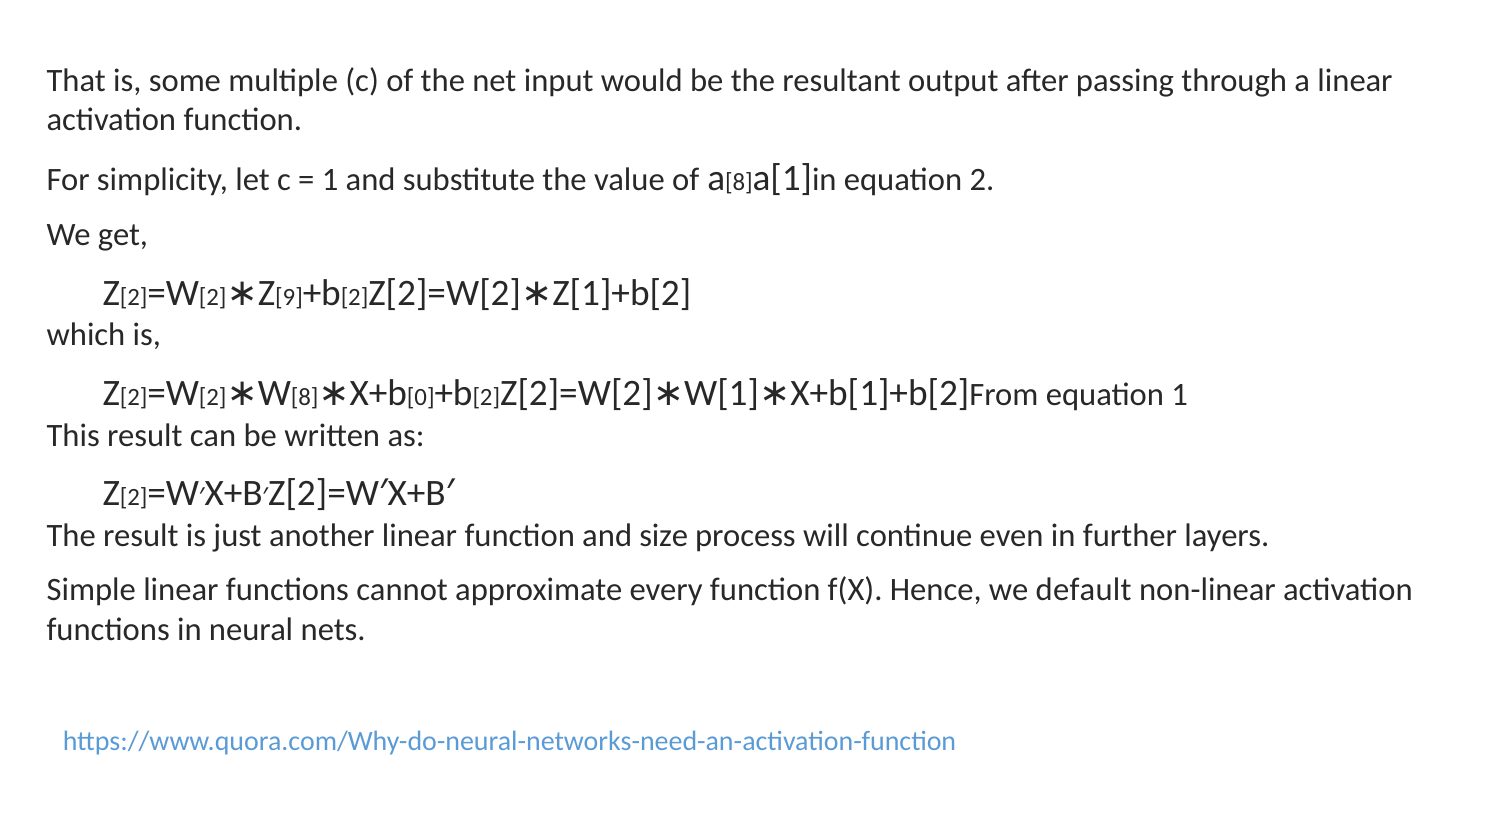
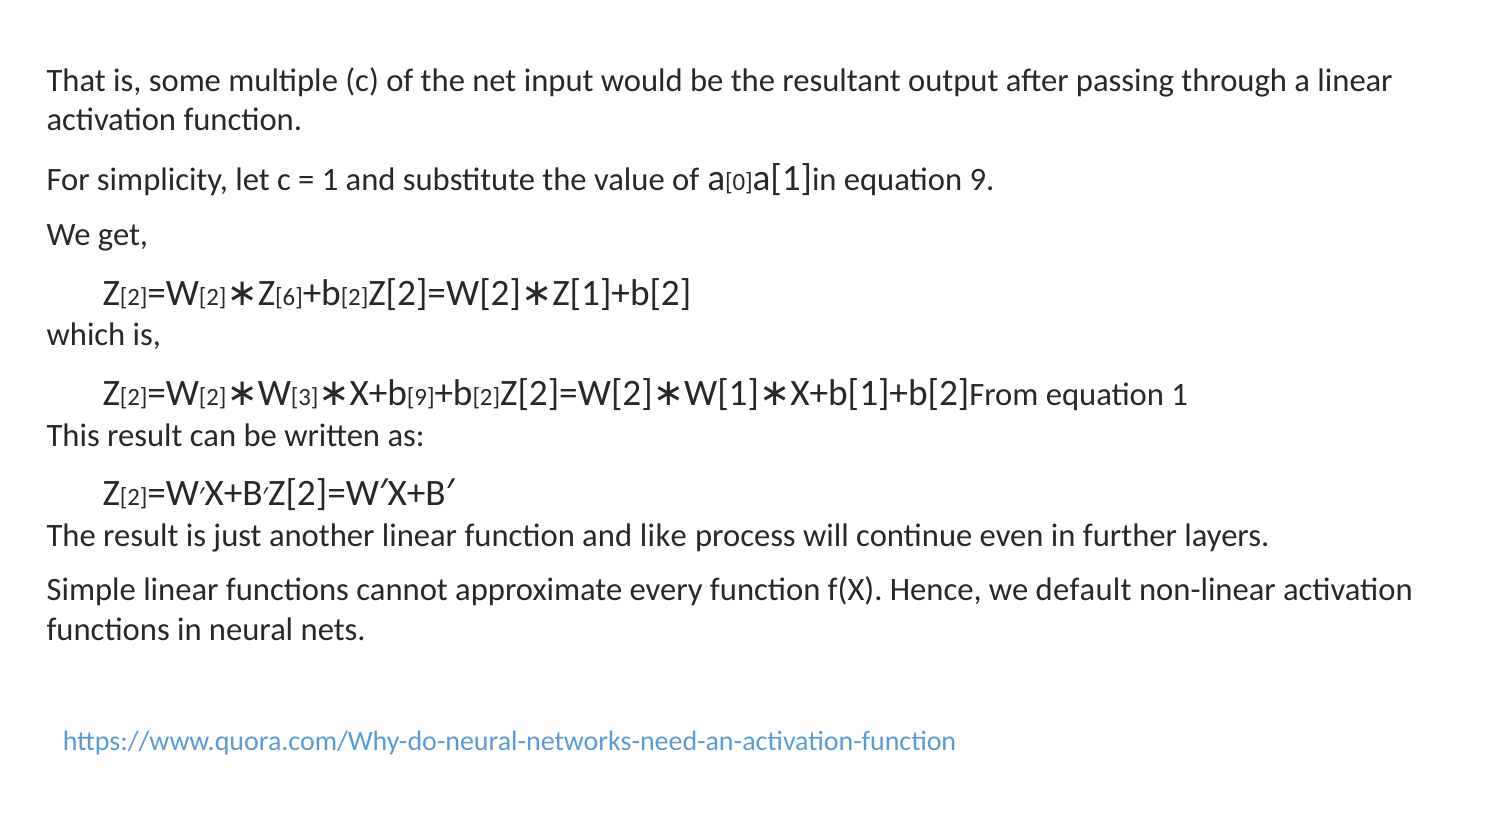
a 8: 8 -> 0 (739, 182)
equation 2: 2 -> 9 (982, 179)
9: 9 -> 6 (289, 297)
8: 8 -> 3 (305, 397)
0: 0 -> 9 (421, 397)
size: size -> like (663, 535)
